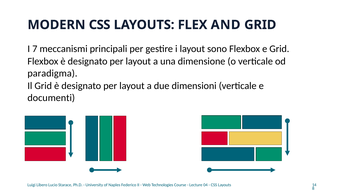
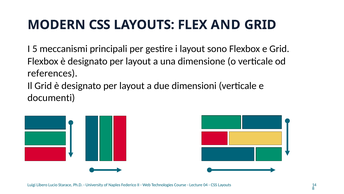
7: 7 -> 5 (35, 49)
paradigma: paradigma -> references (52, 73)
